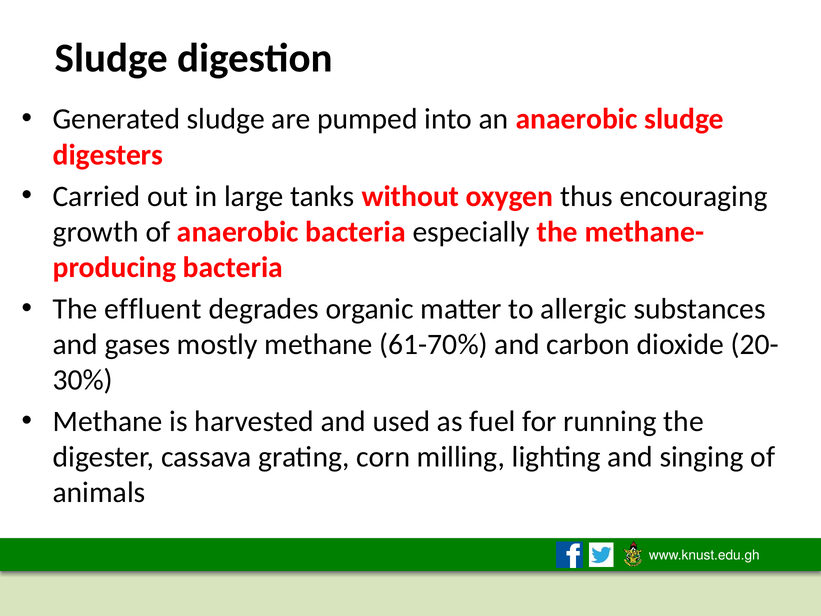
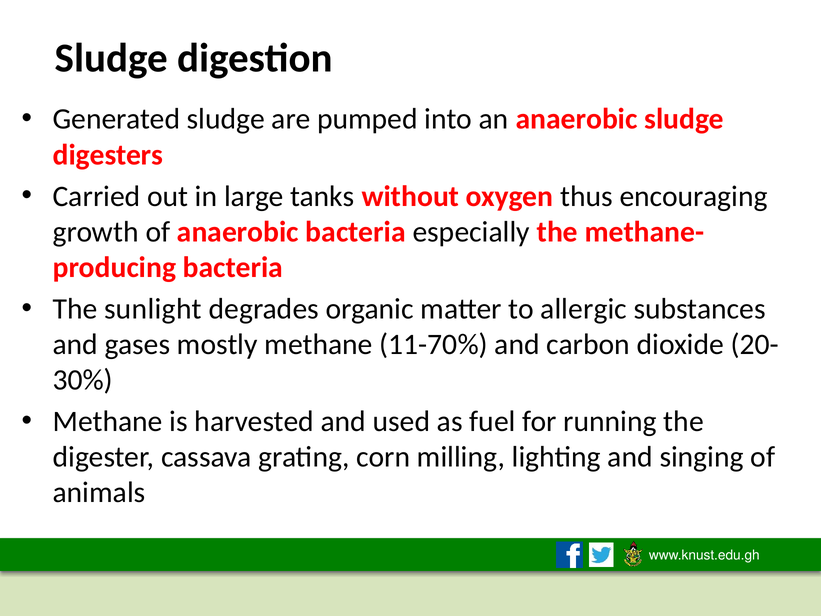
effluent: effluent -> sunlight (153, 309)
61-70%: 61-70% -> 11-70% (434, 344)
